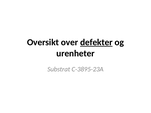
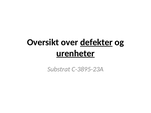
urenheter underline: none -> present (75, 53)
